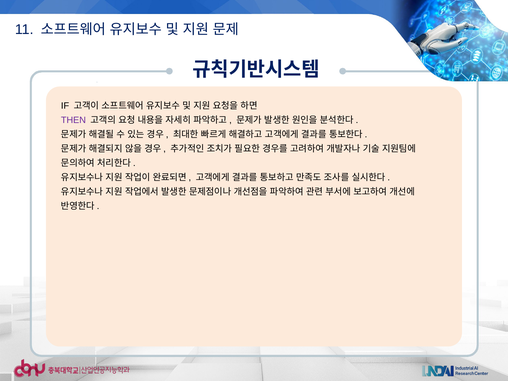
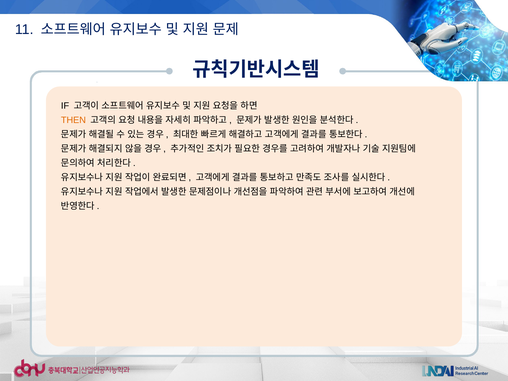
THEN colour: purple -> orange (73, 120)
